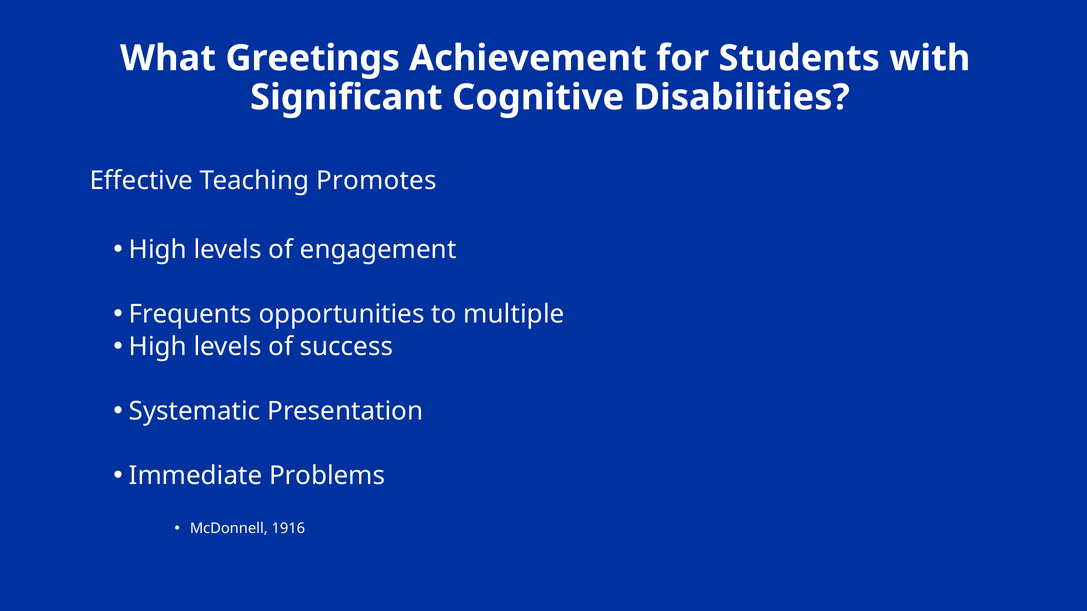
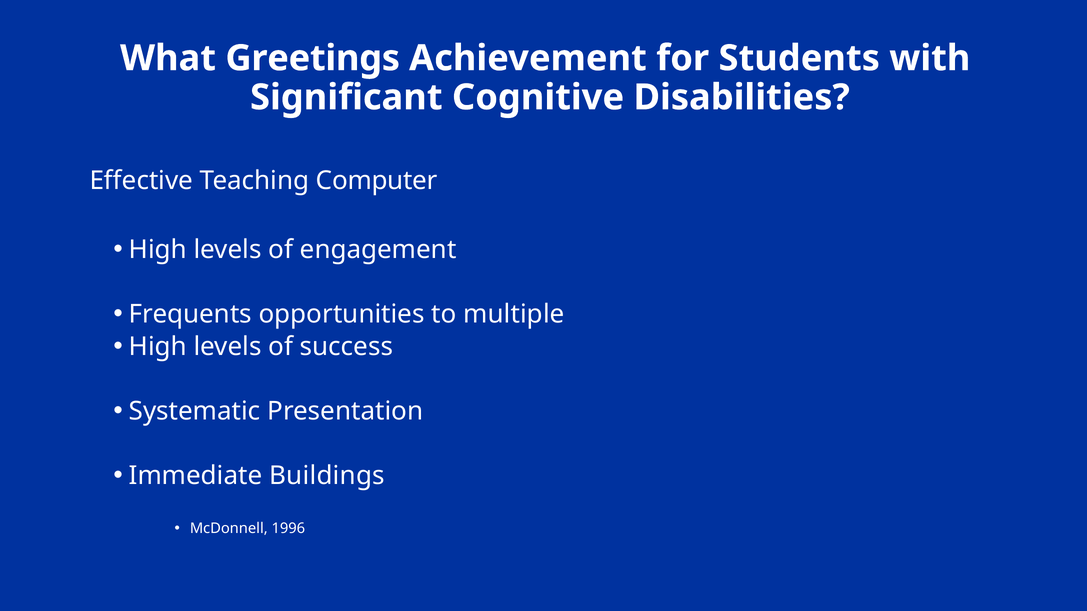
Promotes: Promotes -> Computer (377, 181)
Problems: Problems -> Buildings (327, 476)
1916: 1916 -> 1996 (288, 529)
